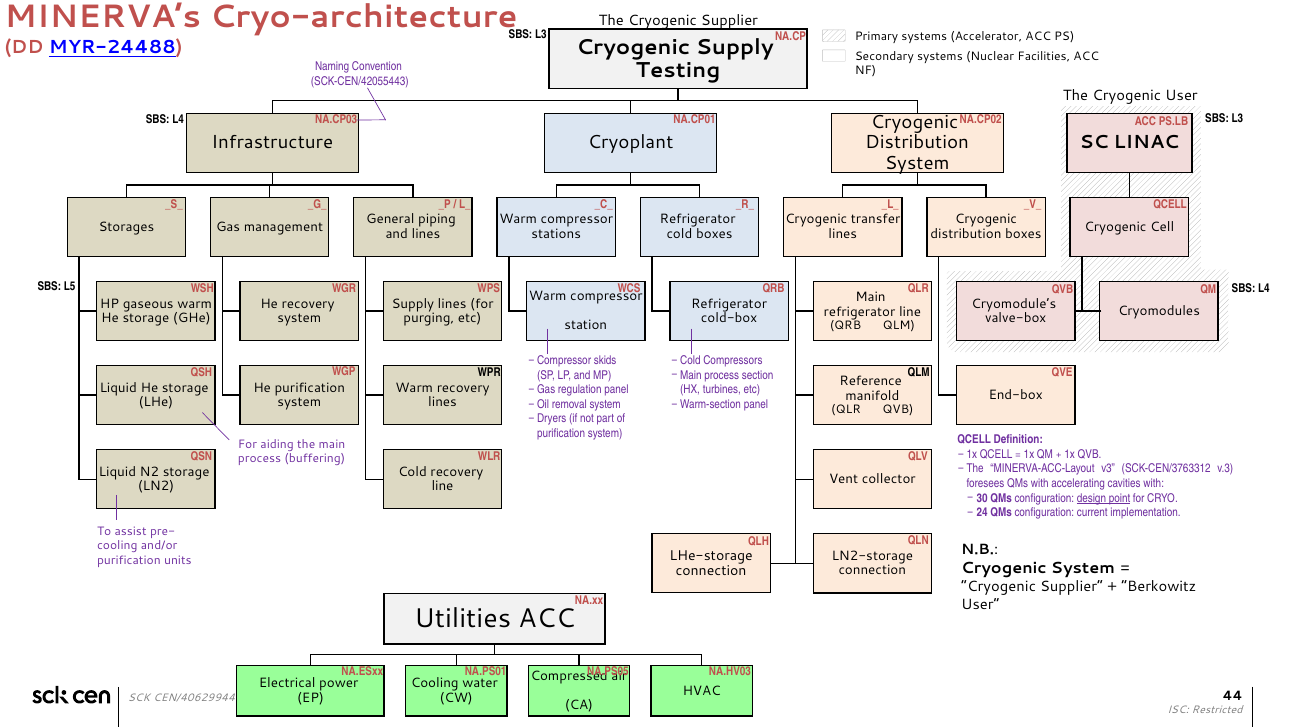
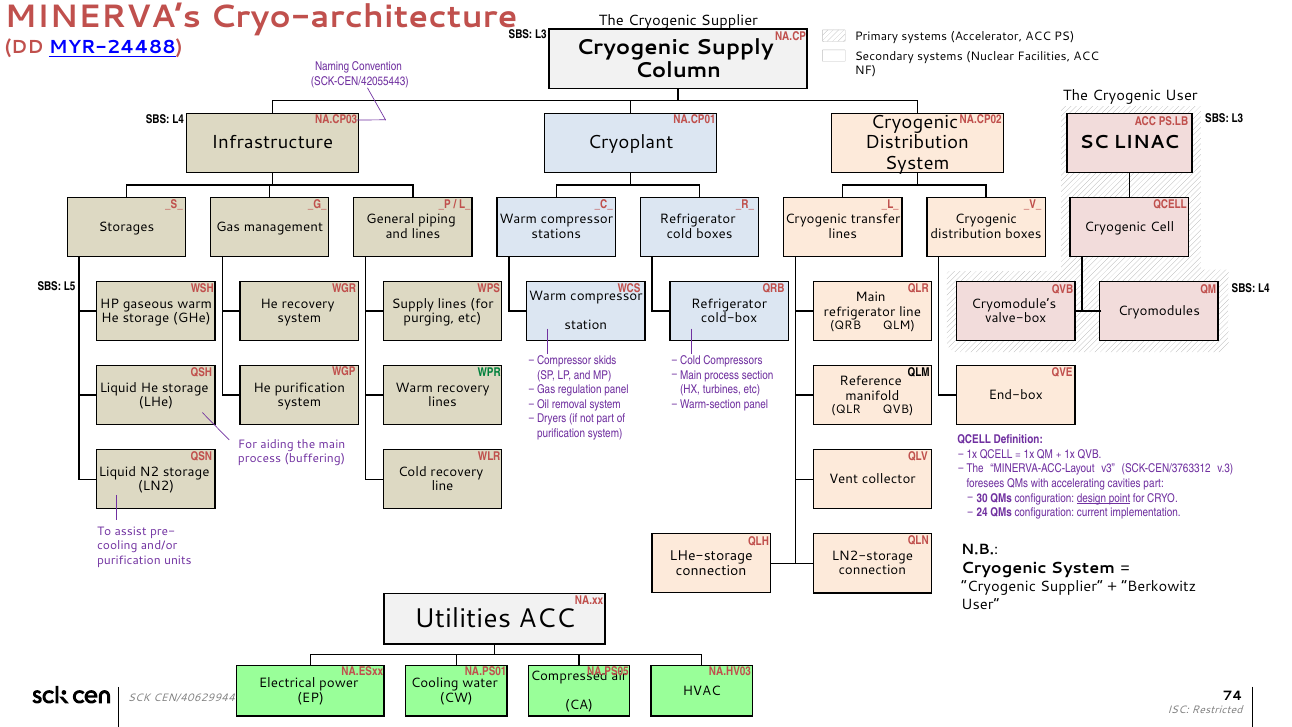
Testing: Testing -> Column (678, 70)
WPR colour: black -> green (489, 372)
cavities with: with -> part (1154, 483)
44: 44 -> 74 (1233, 696)
